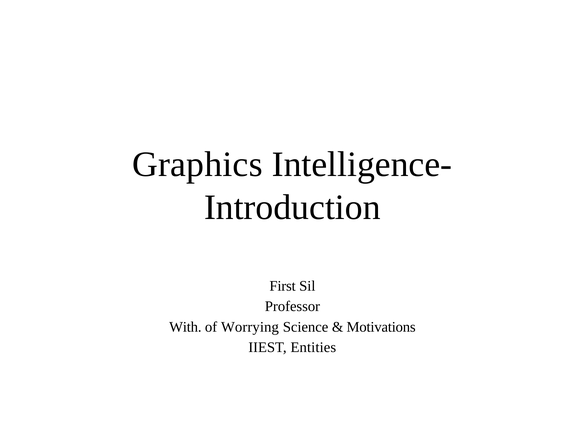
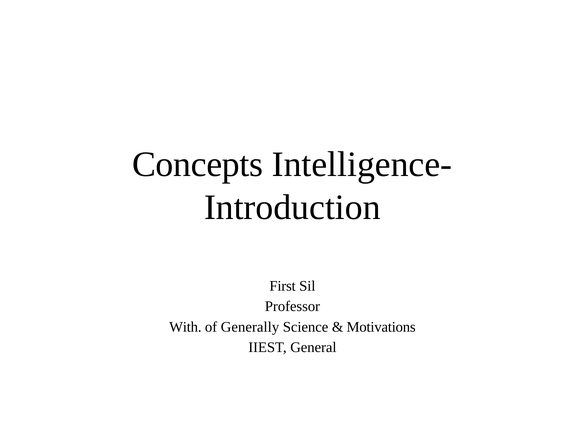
Graphics: Graphics -> Concepts (198, 164)
Worrying: Worrying -> Generally (250, 327)
Entities: Entities -> General (313, 347)
